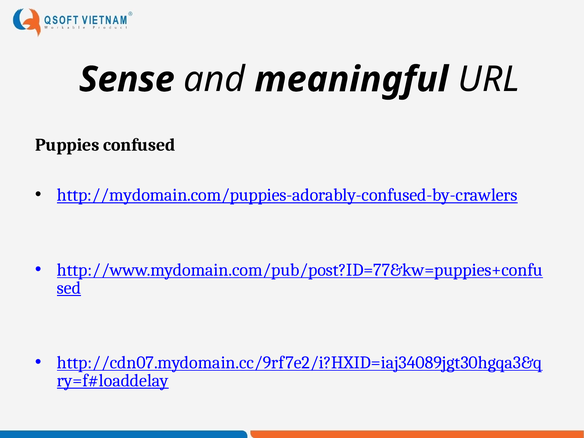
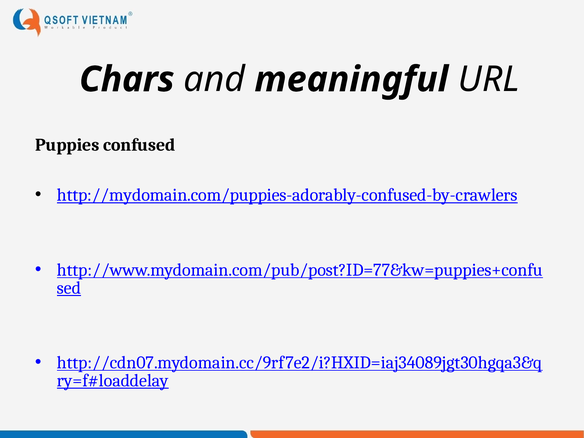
Sense: Sense -> Chars (127, 79)
